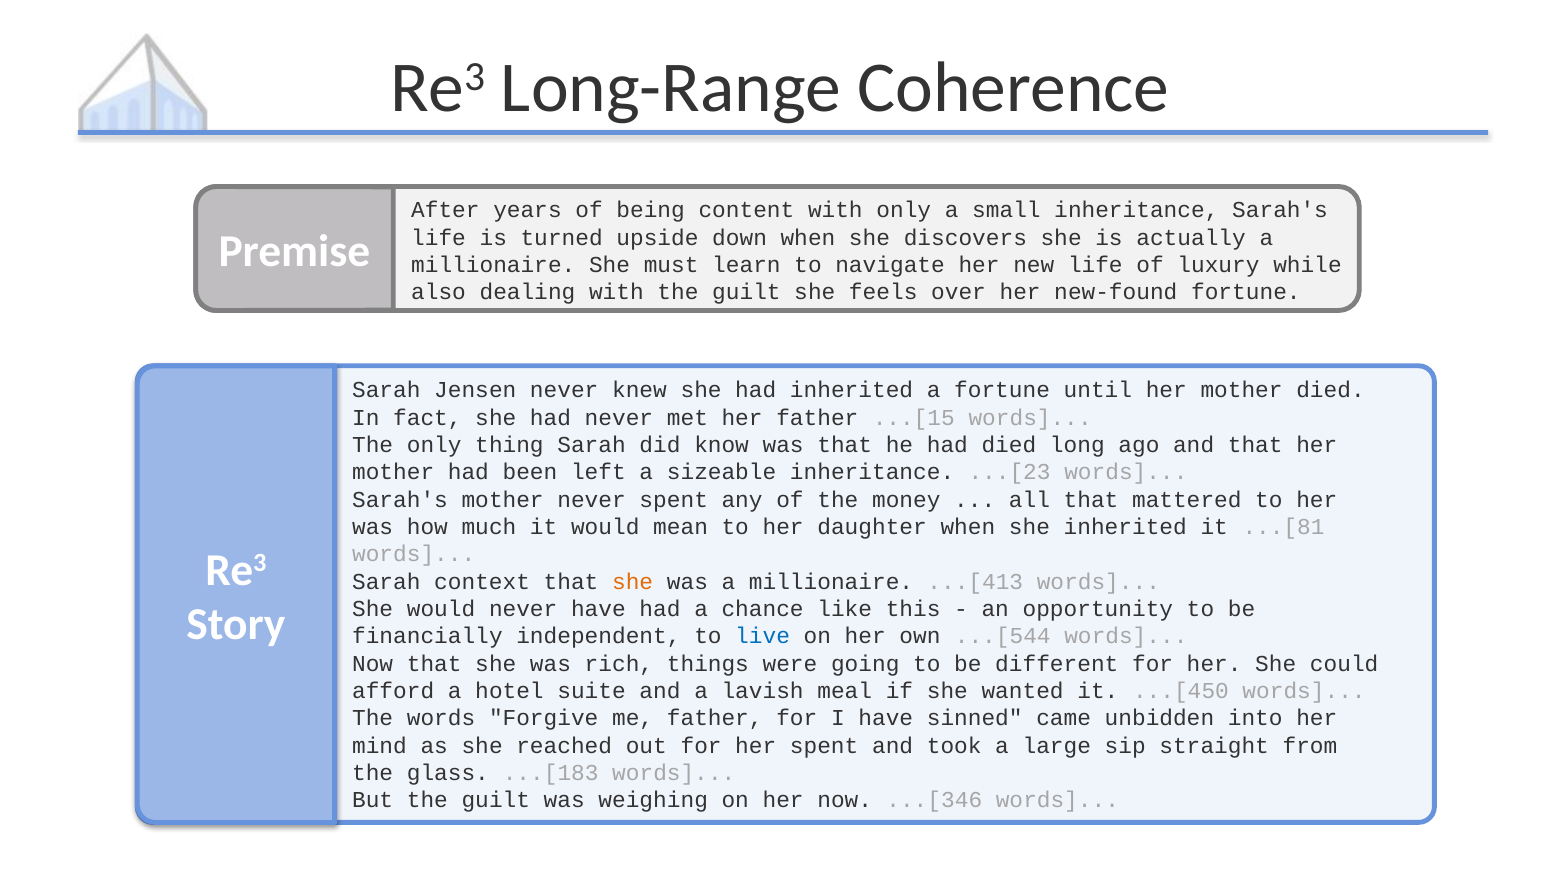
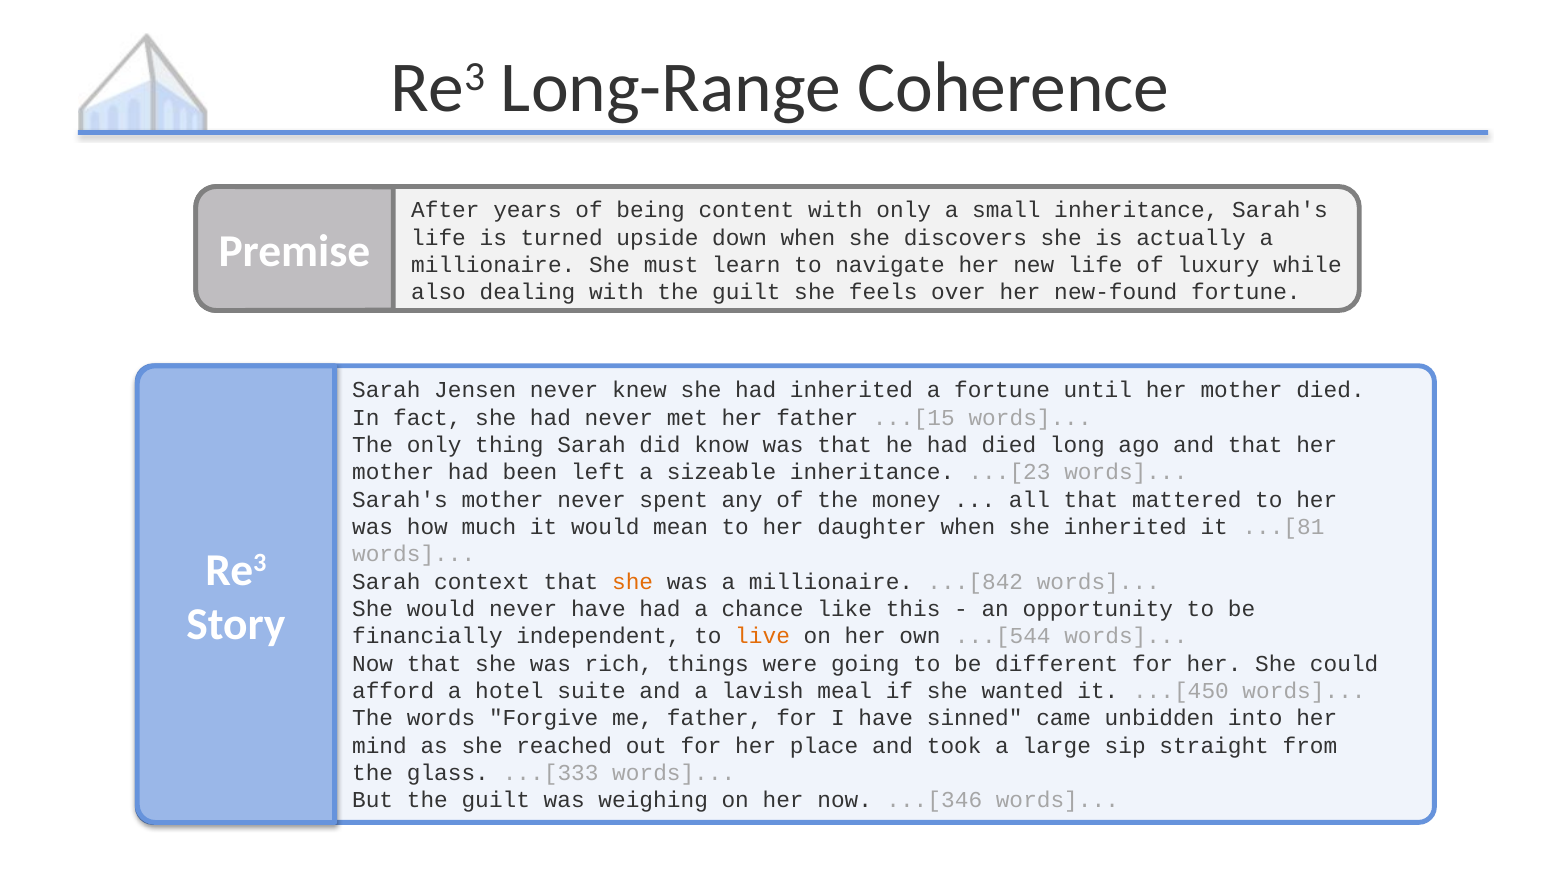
...[413: ...[413 -> ...[842 (975, 582)
live colour: blue -> orange (763, 636)
her spent: spent -> place (824, 746)
...[183: ...[183 -> ...[333 (551, 773)
